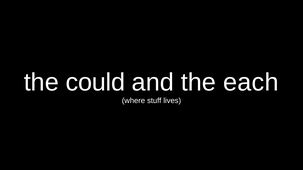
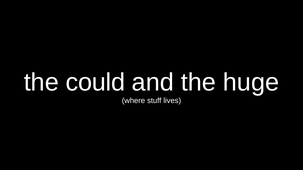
each: each -> huge (251, 82)
